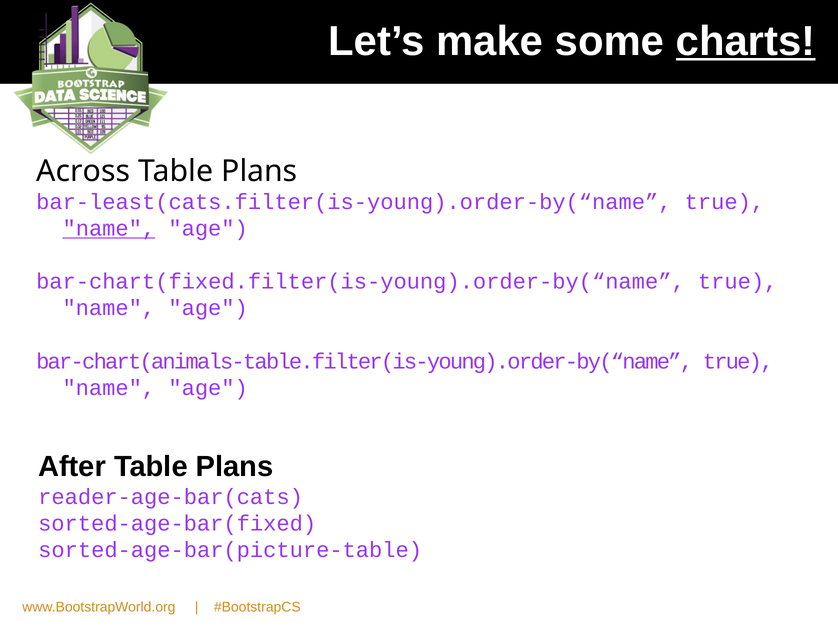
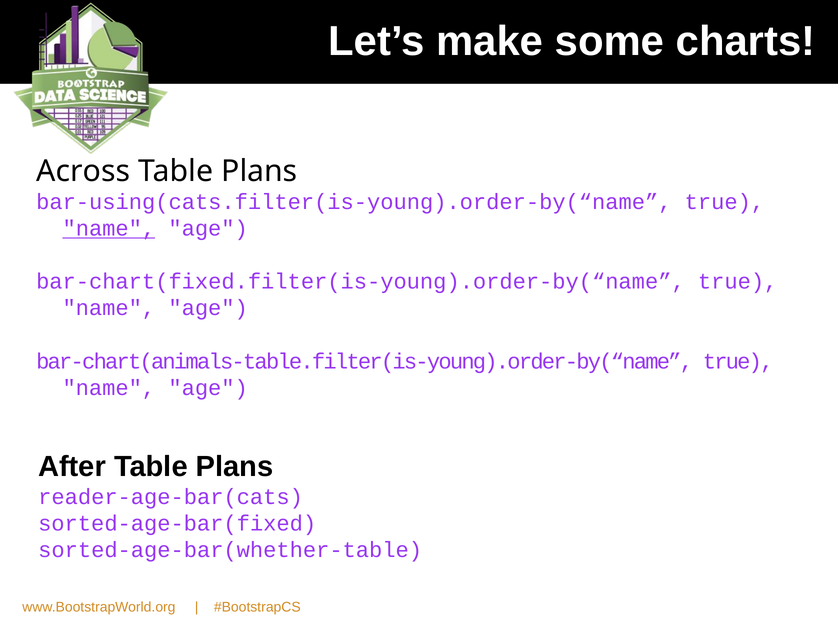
charts underline: present -> none (746, 41)
bar-least(cats.filter(is-young).order-by(“name: bar-least(cats.filter(is-young).order-by(“name -> bar-using(cats.filter(is-young).order-by(“name (354, 202)
sorted-age-bar(picture-table: sorted-age-bar(picture-table -> sorted-age-bar(whether-table (230, 550)
